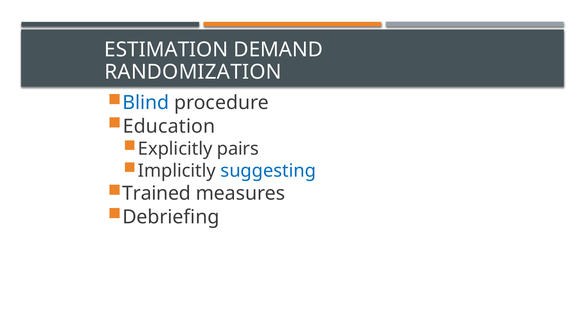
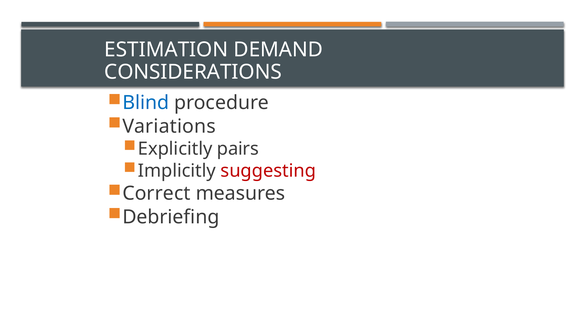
RANDOMIZATION: RANDOMIZATION -> CONSIDERATIONS (193, 72)
Education: Education -> Variations (169, 126)
suggesting colour: blue -> red (268, 171)
Trained: Trained -> Correct (156, 194)
